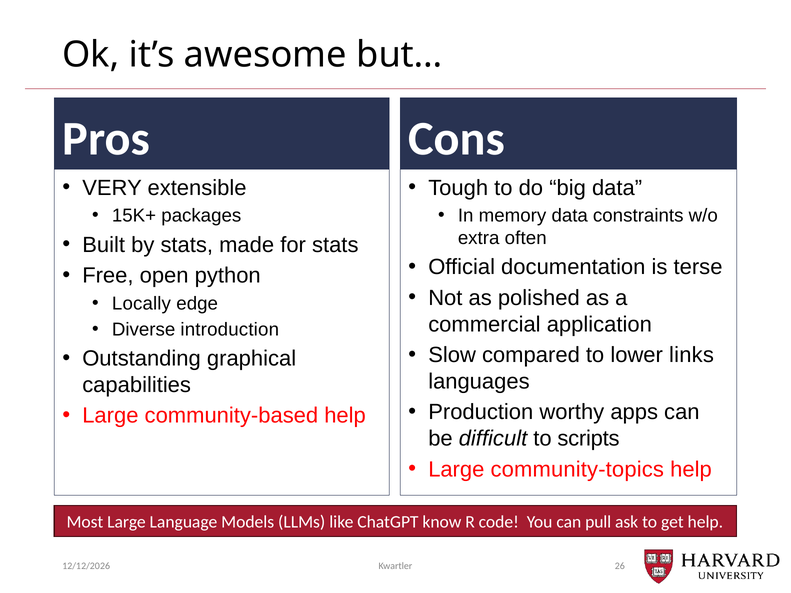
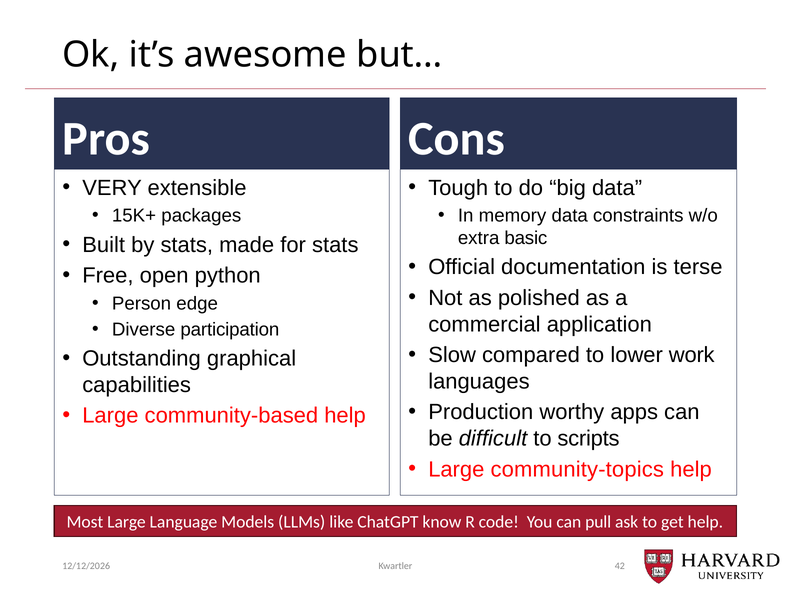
often: often -> basic (526, 238)
Locally: Locally -> Person (142, 304)
introduction: introduction -> participation (230, 330)
links: links -> work (692, 355)
26: 26 -> 42 (620, 566)
